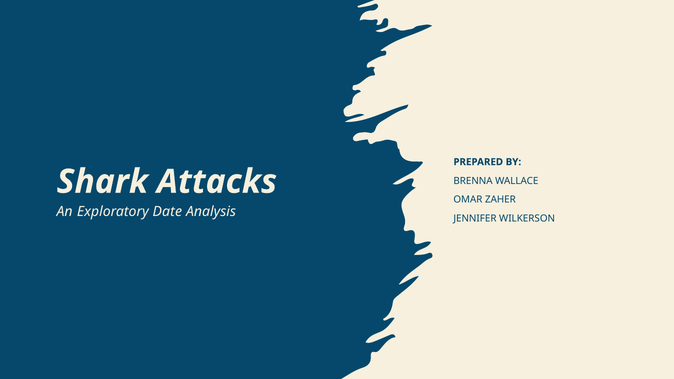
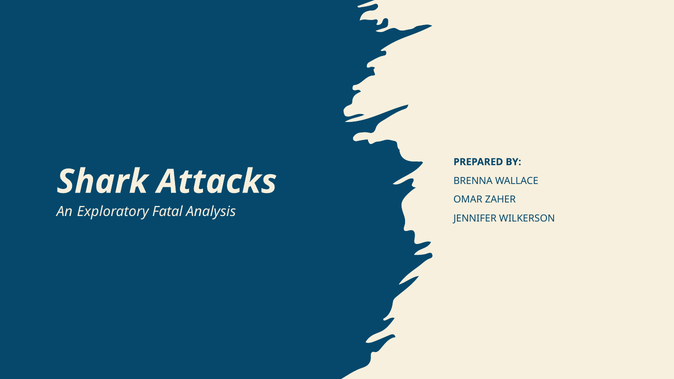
Date: Date -> Fatal (167, 212)
